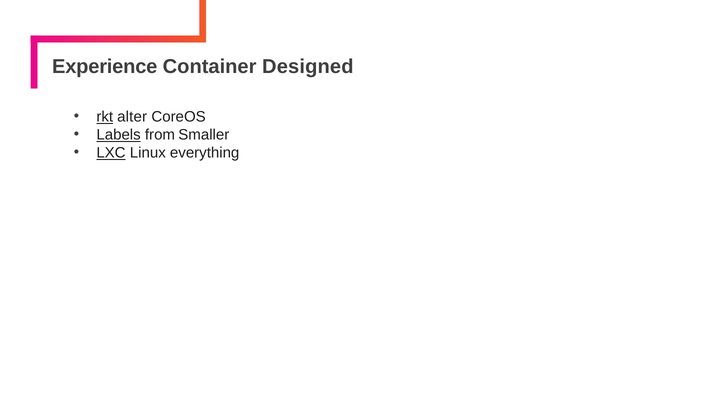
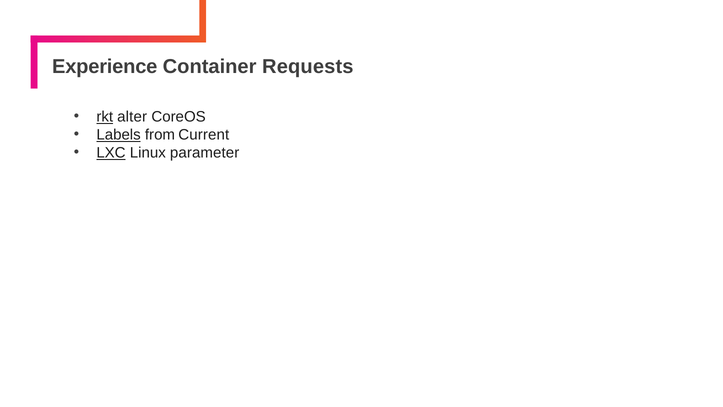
Designed: Designed -> Requests (308, 67)
Smaller: Smaller -> Current (204, 135)
everything: everything -> parameter (205, 153)
